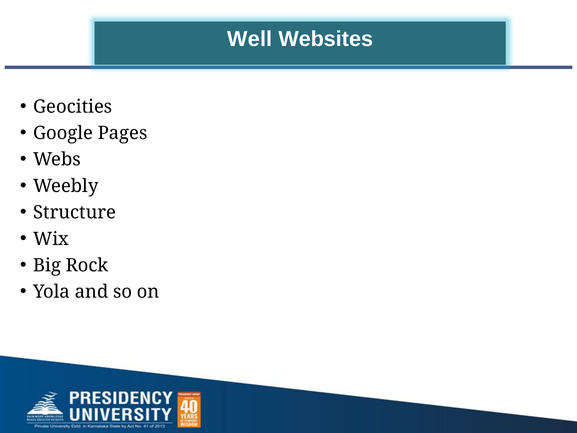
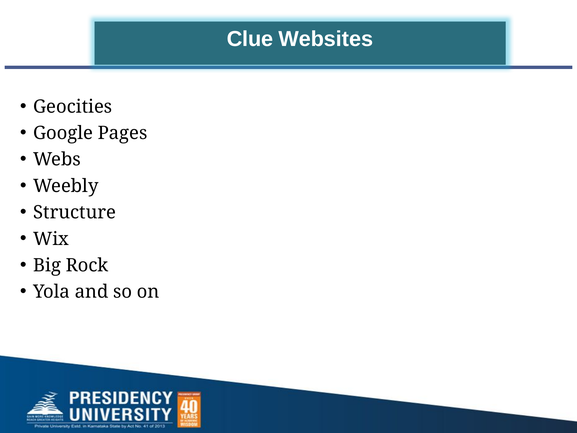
Well: Well -> Clue (250, 39)
